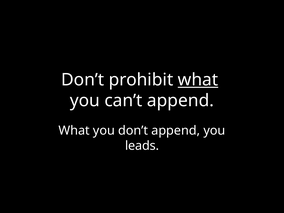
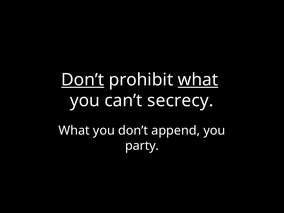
Don’t underline: none -> present (83, 80)
can’t append: append -> secrecy (180, 101)
leads: leads -> party (142, 146)
